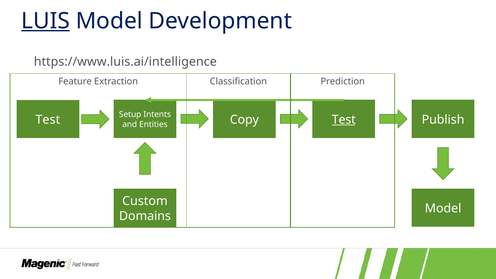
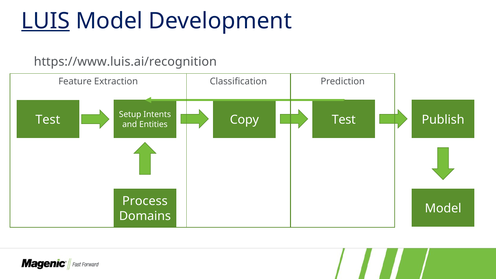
https://www.luis.ai/intelligence: https://www.luis.ai/intelligence -> https://www.luis.ai/recognition (125, 62)
Test underline: present -> none (344, 120)
Custom: Custom -> Process (145, 201)
